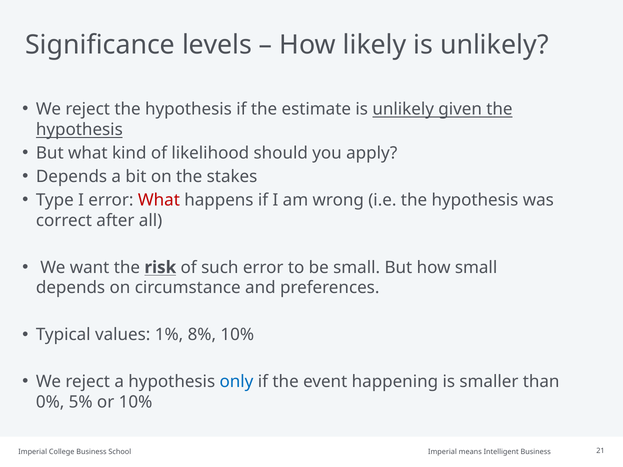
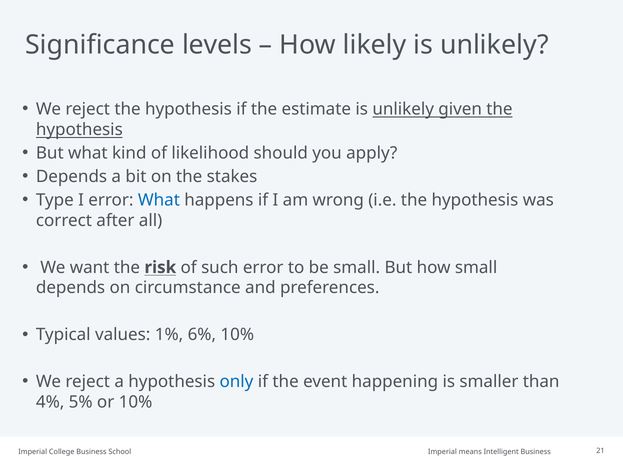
What colour: red -> blue (159, 200)
8%: 8% -> 6% (202, 335)
0%: 0% -> 4% (50, 402)
